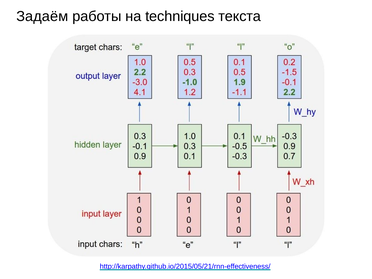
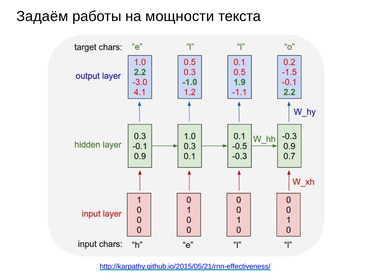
techniques: techniques -> мощности (180, 16)
